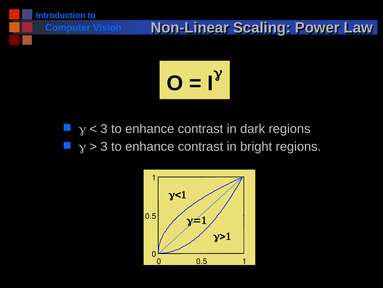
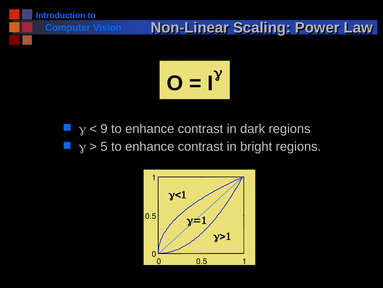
3: 3 -> 9 (104, 129)
3: 3 -> 5 (104, 146)
